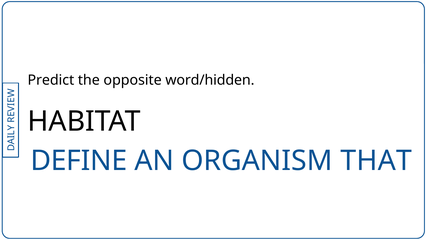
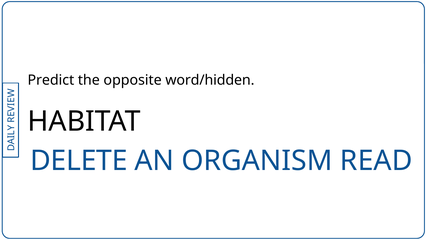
DEFINE: DEFINE -> DELETE (79, 160)
THAT: THAT -> READ (376, 160)
